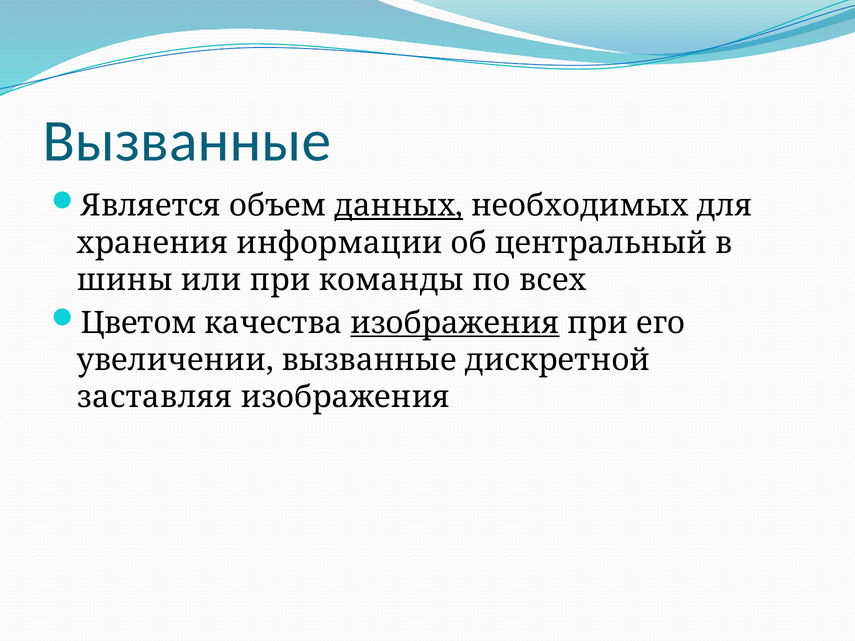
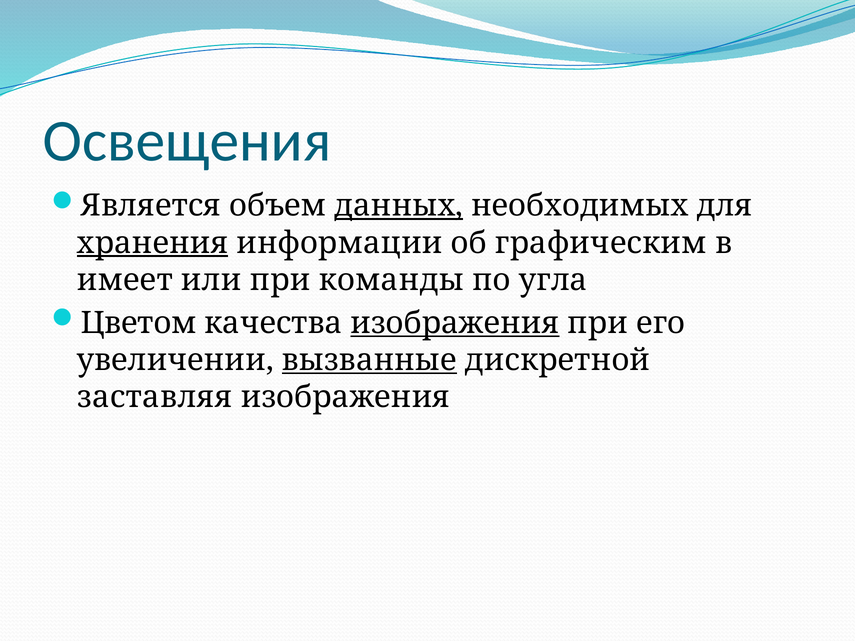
Вызванные: Вызванные -> Освещения (187, 141)
хранения underline: none -> present (153, 243)
центральный: центральный -> графическим (601, 243)
шины: шины -> имеет (125, 280)
всех: всех -> угла (553, 280)
вызванные underline: none -> present (369, 360)
